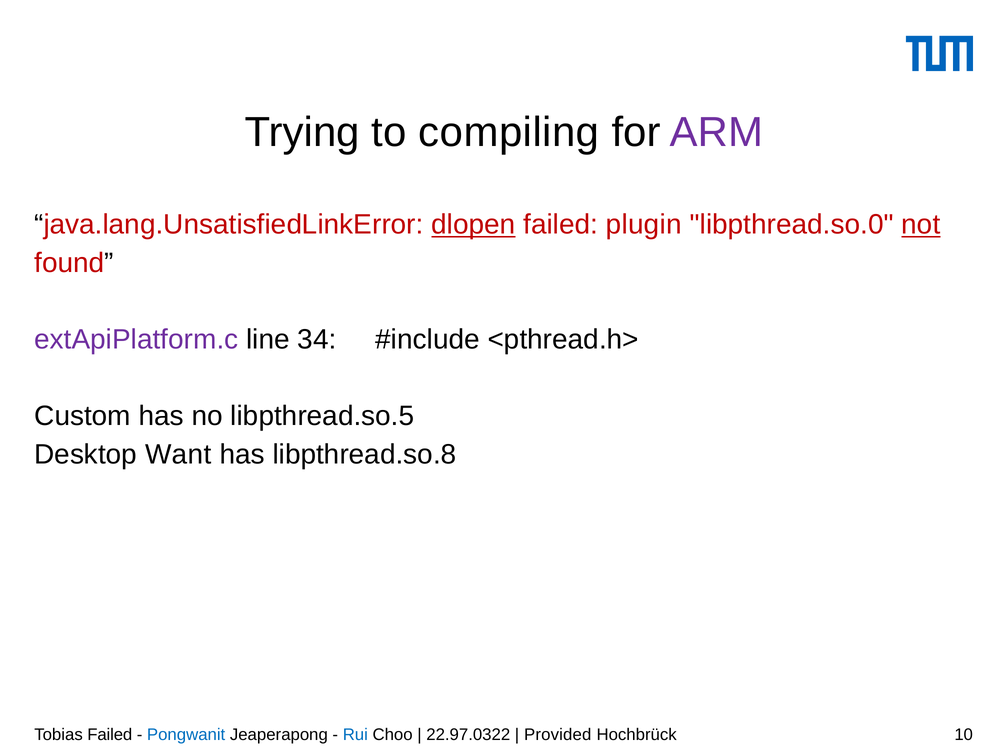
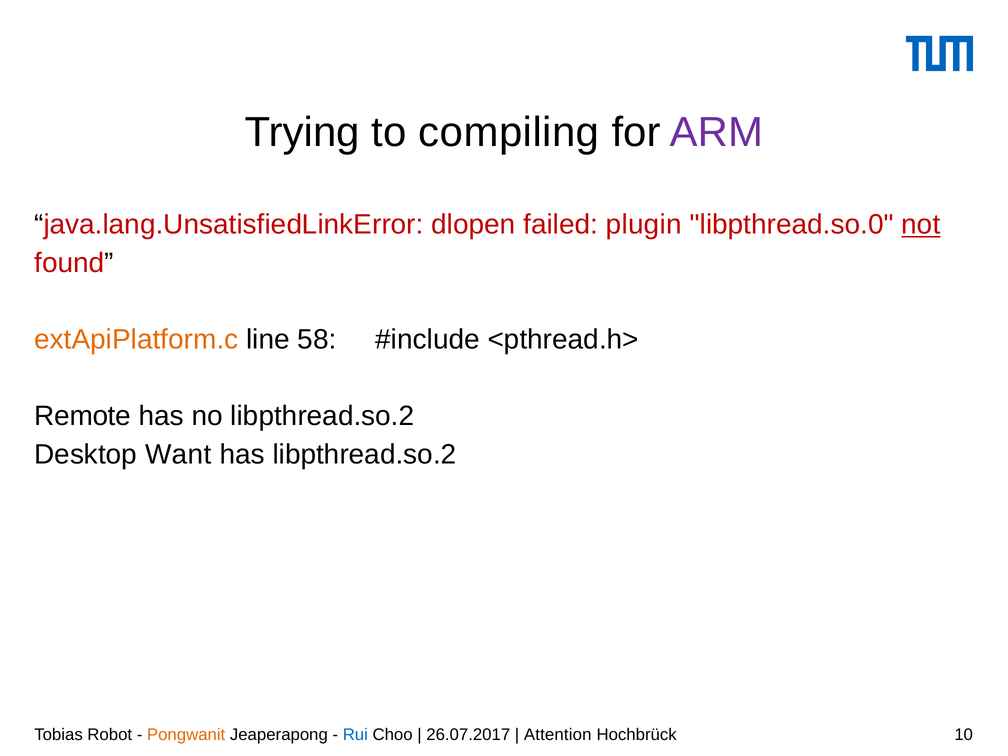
dlopen underline: present -> none (473, 225)
extApiPlatform.c colour: purple -> orange (136, 340)
34: 34 -> 58 (317, 340)
Custom: Custom -> Remote (83, 416)
no libpthread.so.5: libpthread.so.5 -> libpthread.so.2 (322, 416)
has libpthread.so.8: libpthread.so.8 -> libpthread.so.2 (364, 454)
Tobias Failed: Failed -> Robot (110, 735)
Pongwanit colour: blue -> orange (186, 735)
22.97.0322: 22.97.0322 -> 26.07.2017 (468, 735)
Provided: Provided -> Attention (558, 735)
